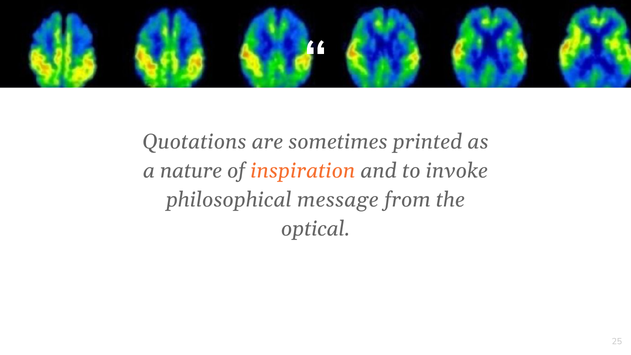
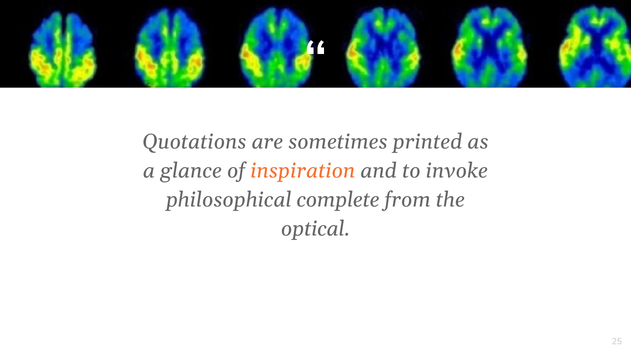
nature: nature -> glance (191, 171)
message: message -> complete (338, 200)
